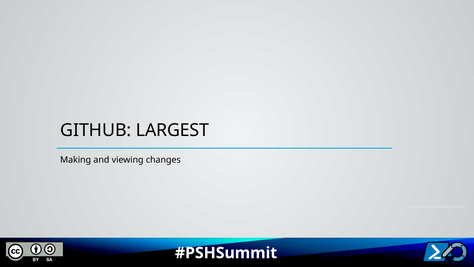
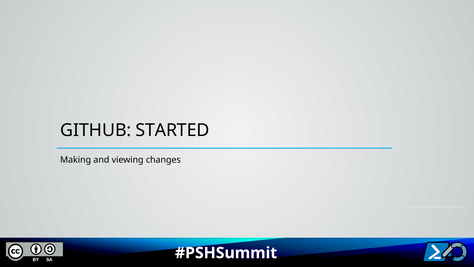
LARGEST: LARGEST -> STARTED (173, 130)
